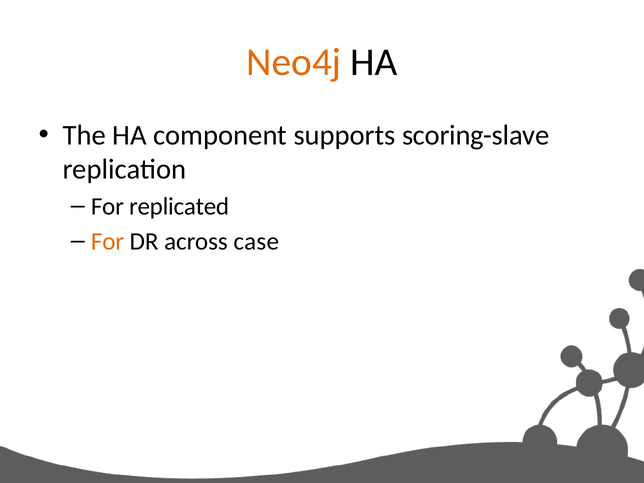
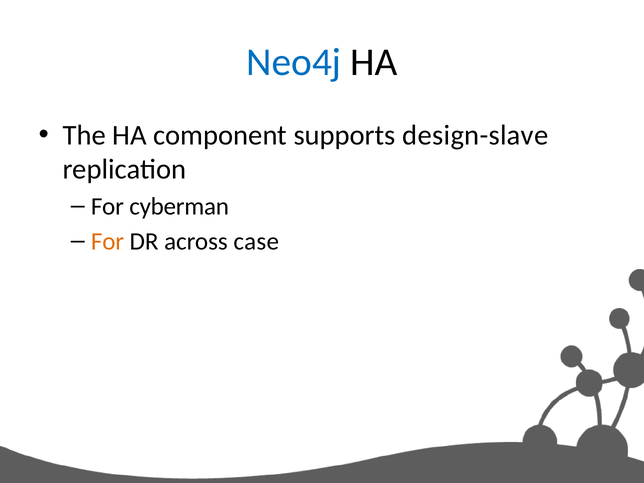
Neo4j colour: orange -> blue (294, 62)
scoring-slave: scoring-slave -> design-slave (475, 135)
replicated: replicated -> cyberman (179, 206)
